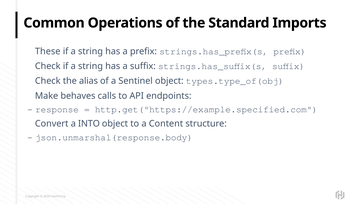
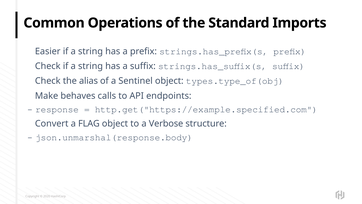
These: These -> Easier (48, 51)
INTO: INTO -> FLAG (89, 124)
Content: Content -> Verbose (166, 124)
